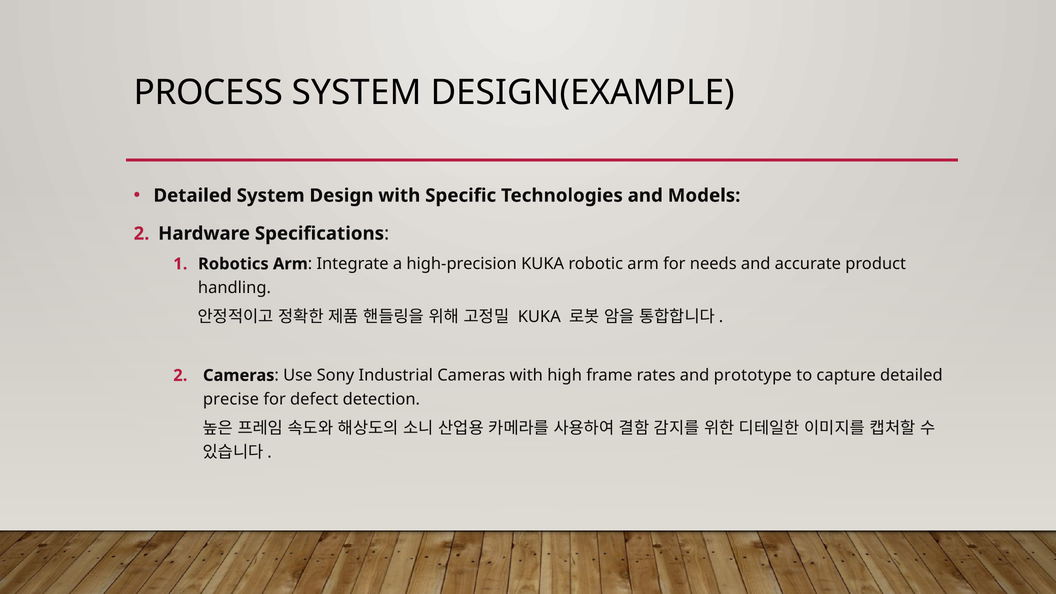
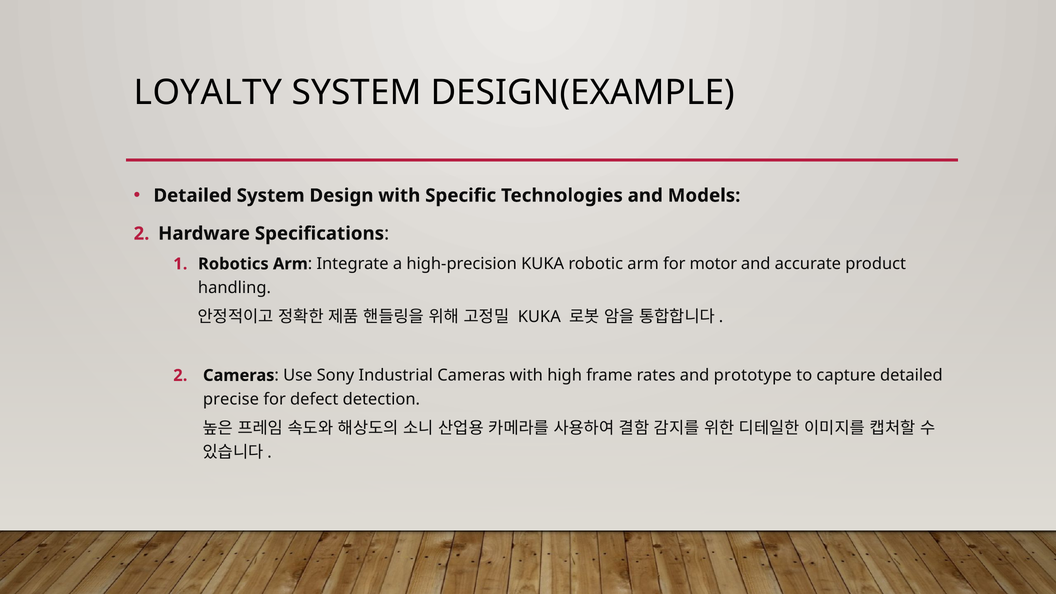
PROCESS: PROCESS -> LOYALTY (208, 92)
needs: needs -> motor (713, 264)
